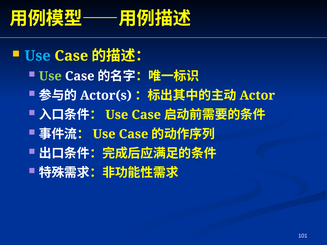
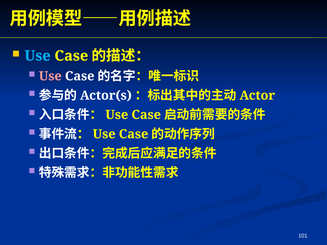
Use colour: light green -> pink (50, 76)
